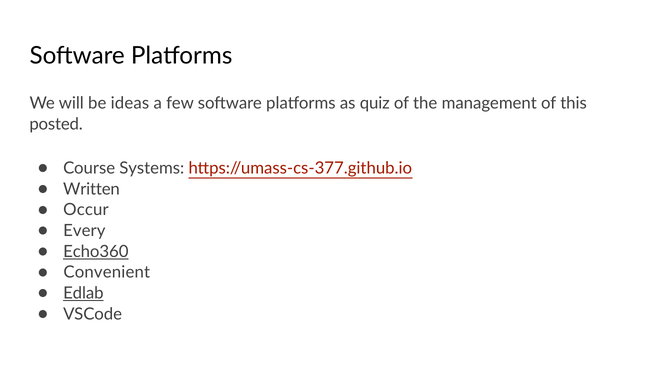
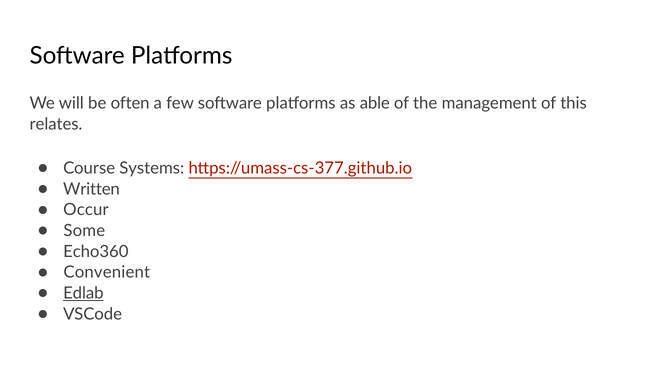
ideas: ideas -> often (130, 103)
quiz: quiz -> able (375, 103)
posted: posted -> relates (56, 124)
Every: Every -> Some (84, 230)
Echo360 underline: present -> none (96, 251)
